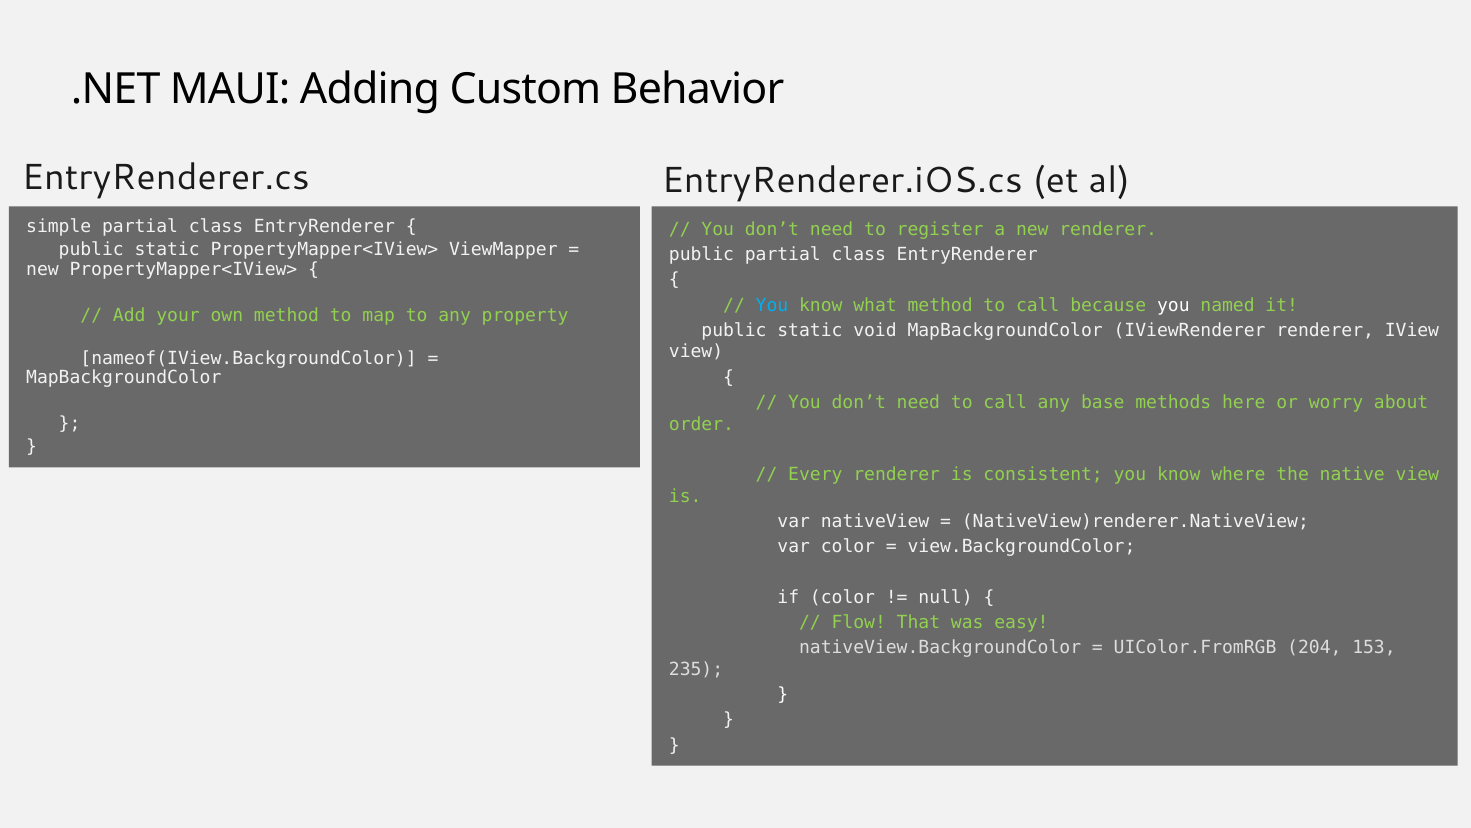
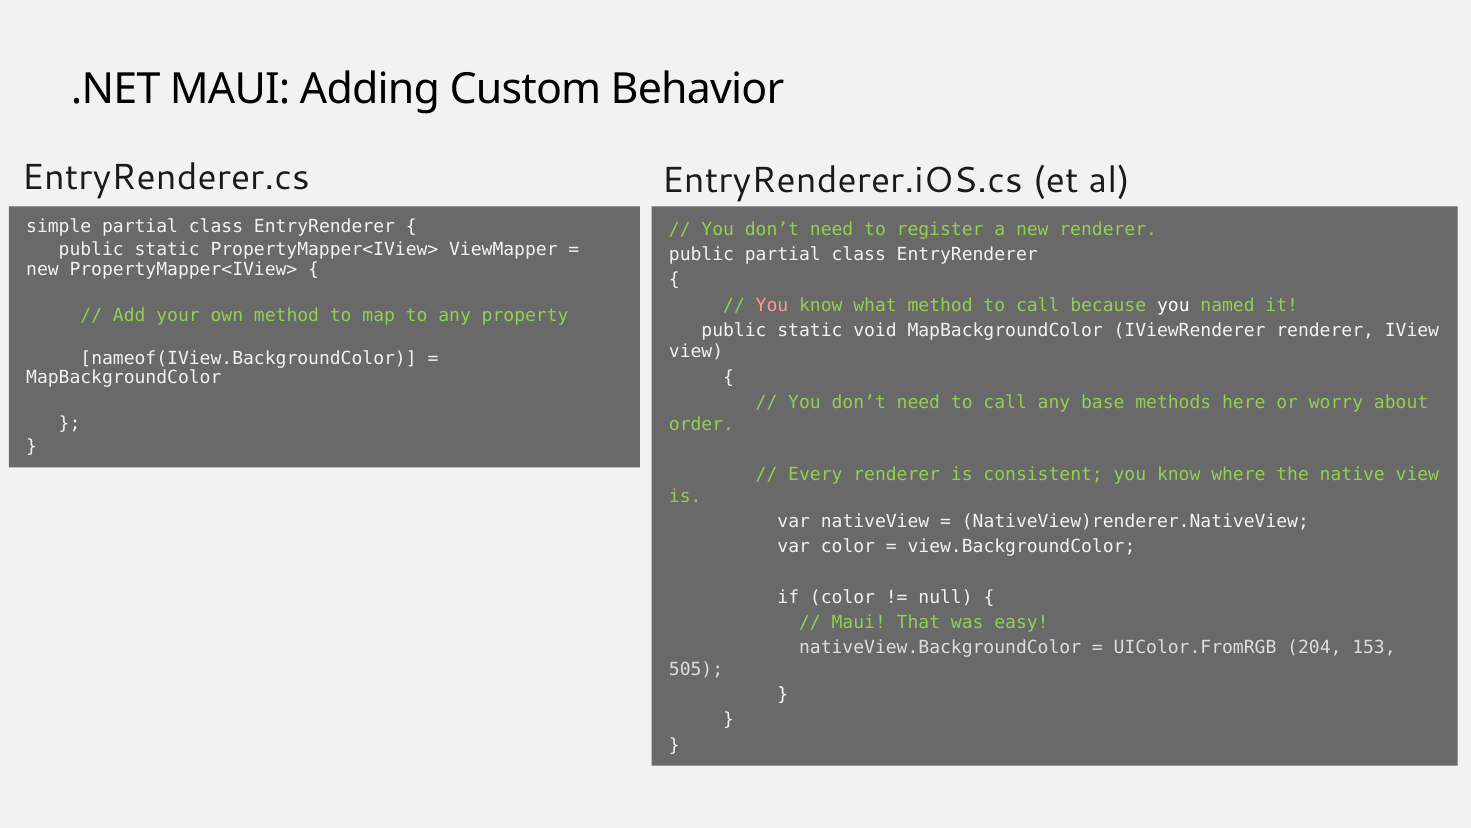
You colour: light blue -> pink (772, 305)
Flow: Flow -> Maui (859, 622)
235: 235 -> 505 (696, 669)
